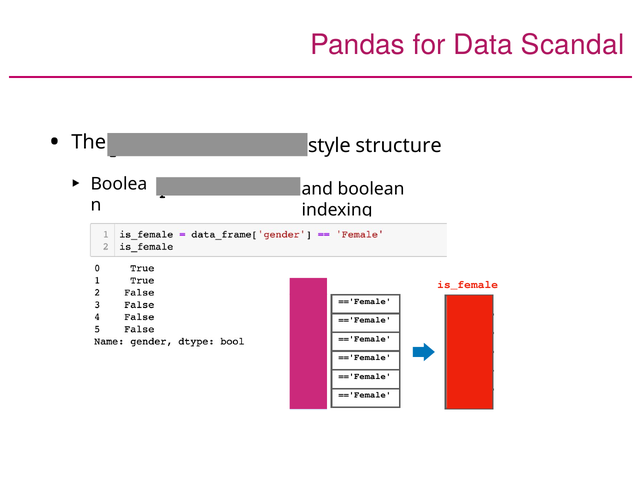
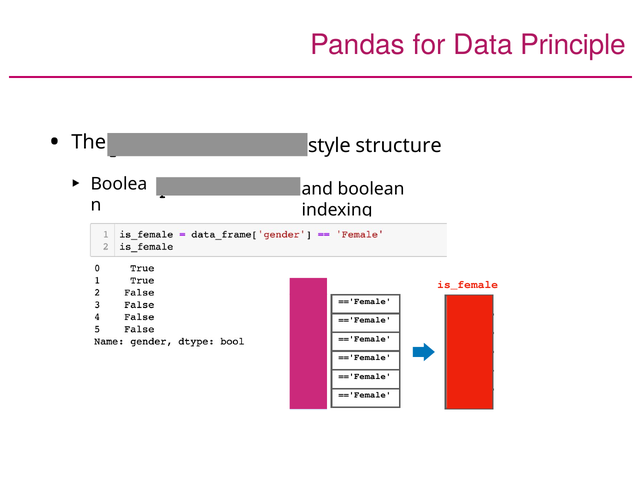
Scandal: Scandal -> Principle (573, 45)
